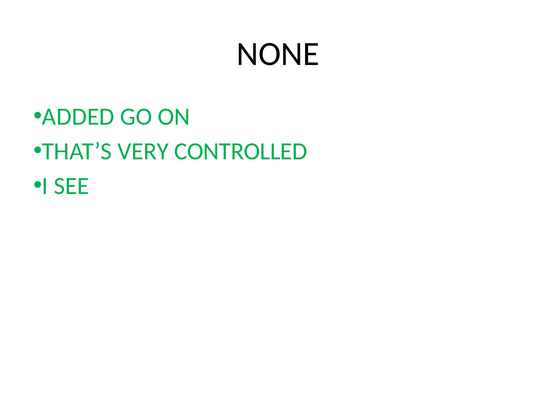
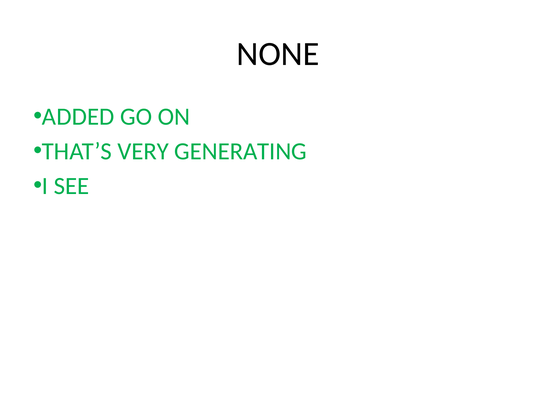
CONTROLLED: CONTROLLED -> GENERATING (241, 151)
